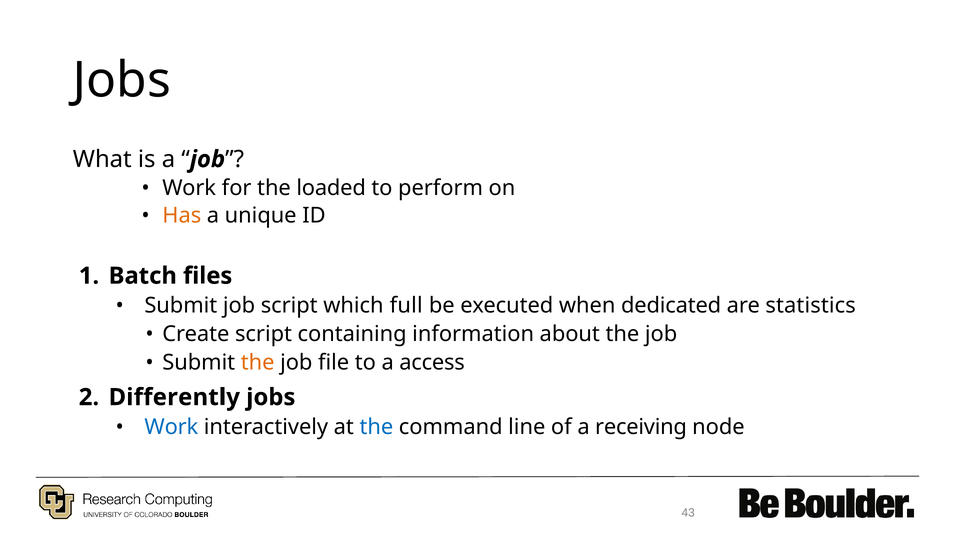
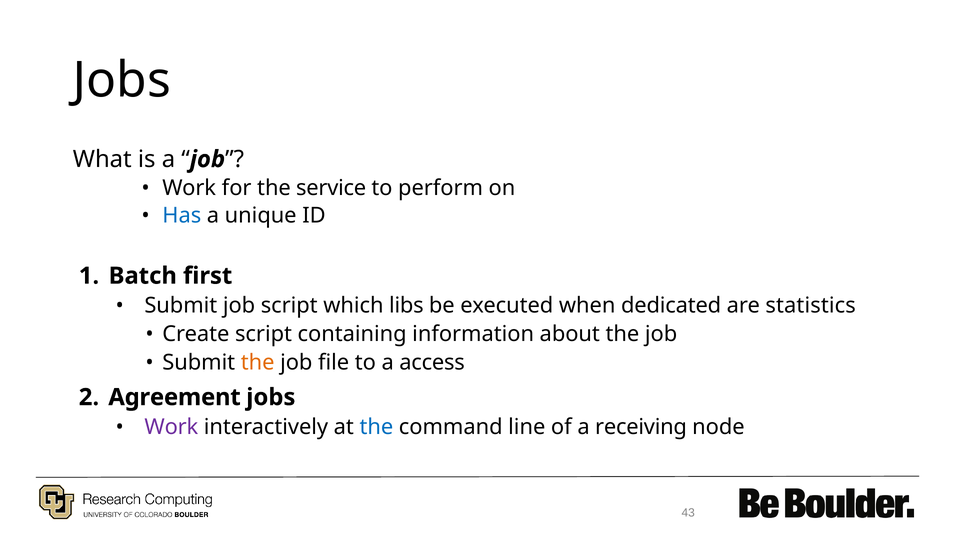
loaded: loaded -> service (331, 188)
Has colour: orange -> blue (182, 216)
files: files -> first (208, 276)
full: full -> libs (406, 306)
Differently: Differently -> Agreement (175, 397)
Work colour: blue -> purple (171, 427)
